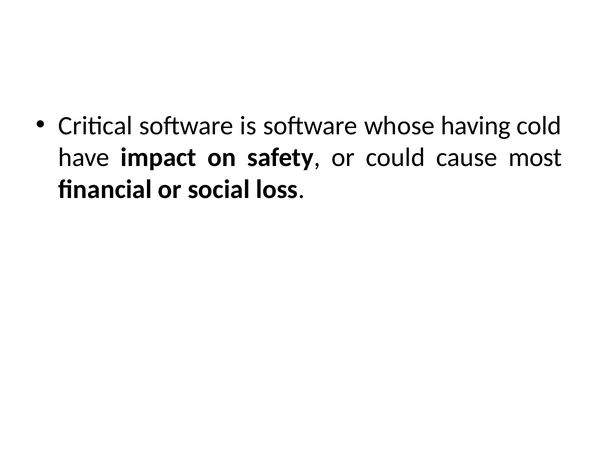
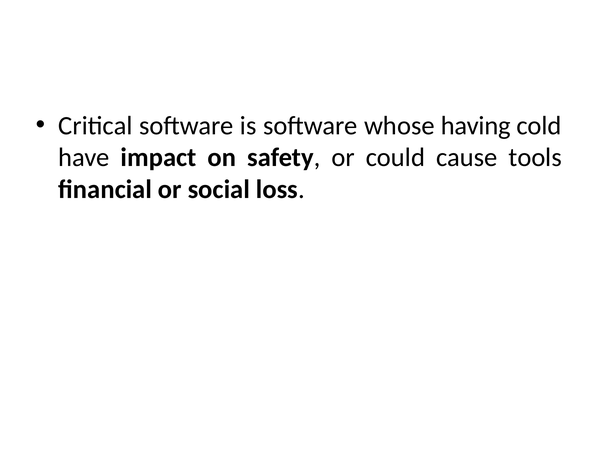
most: most -> tools (535, 157)
